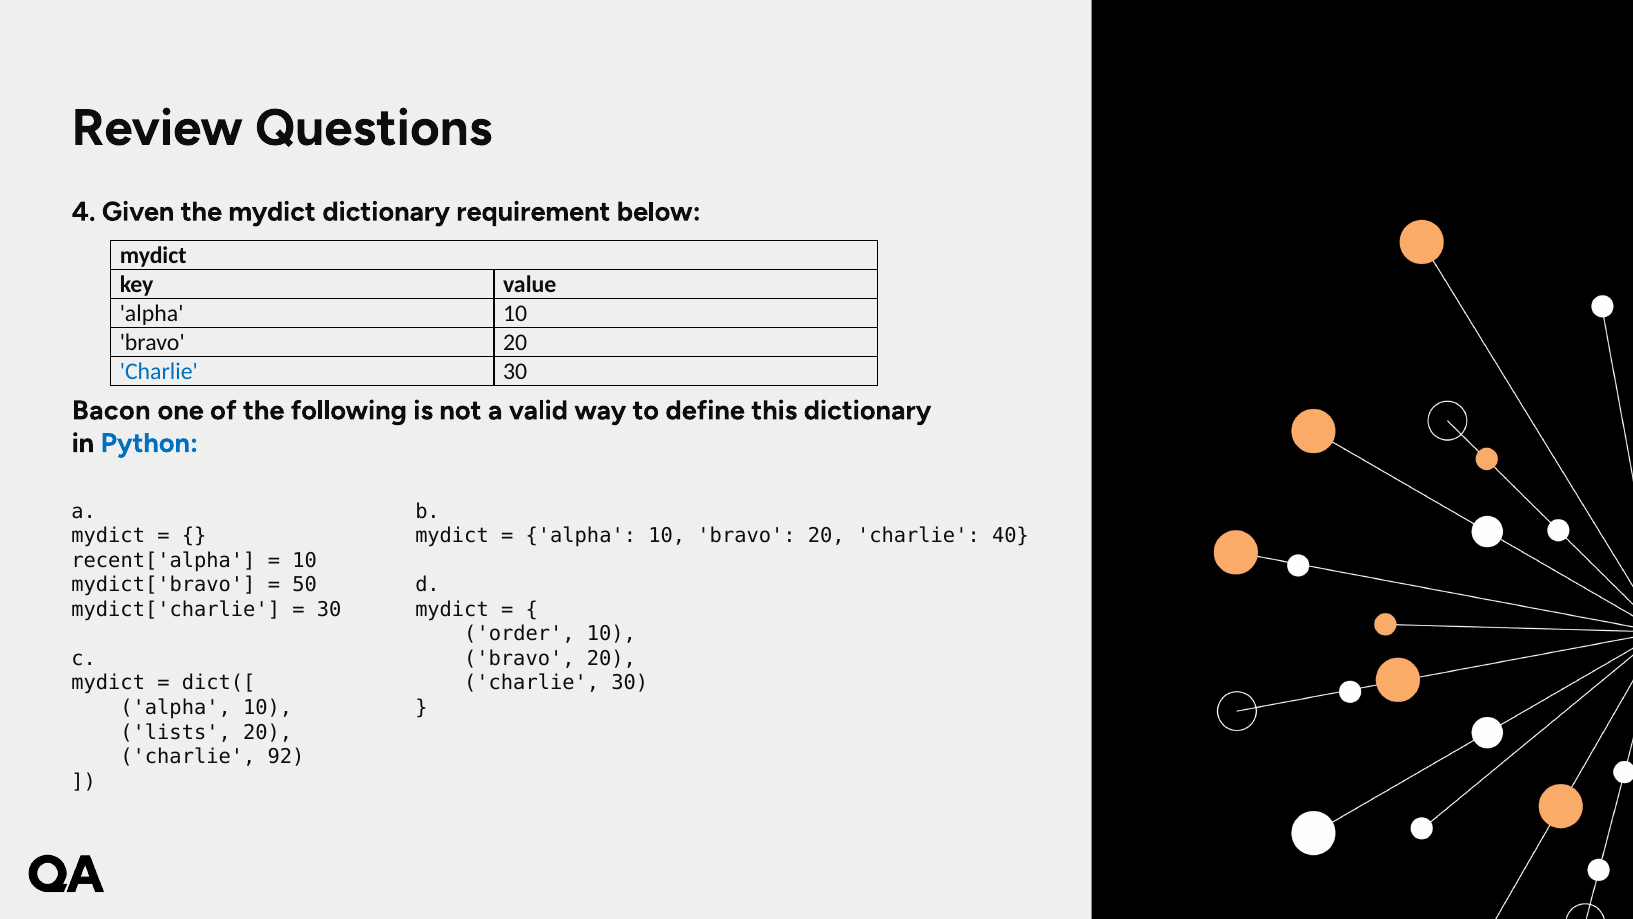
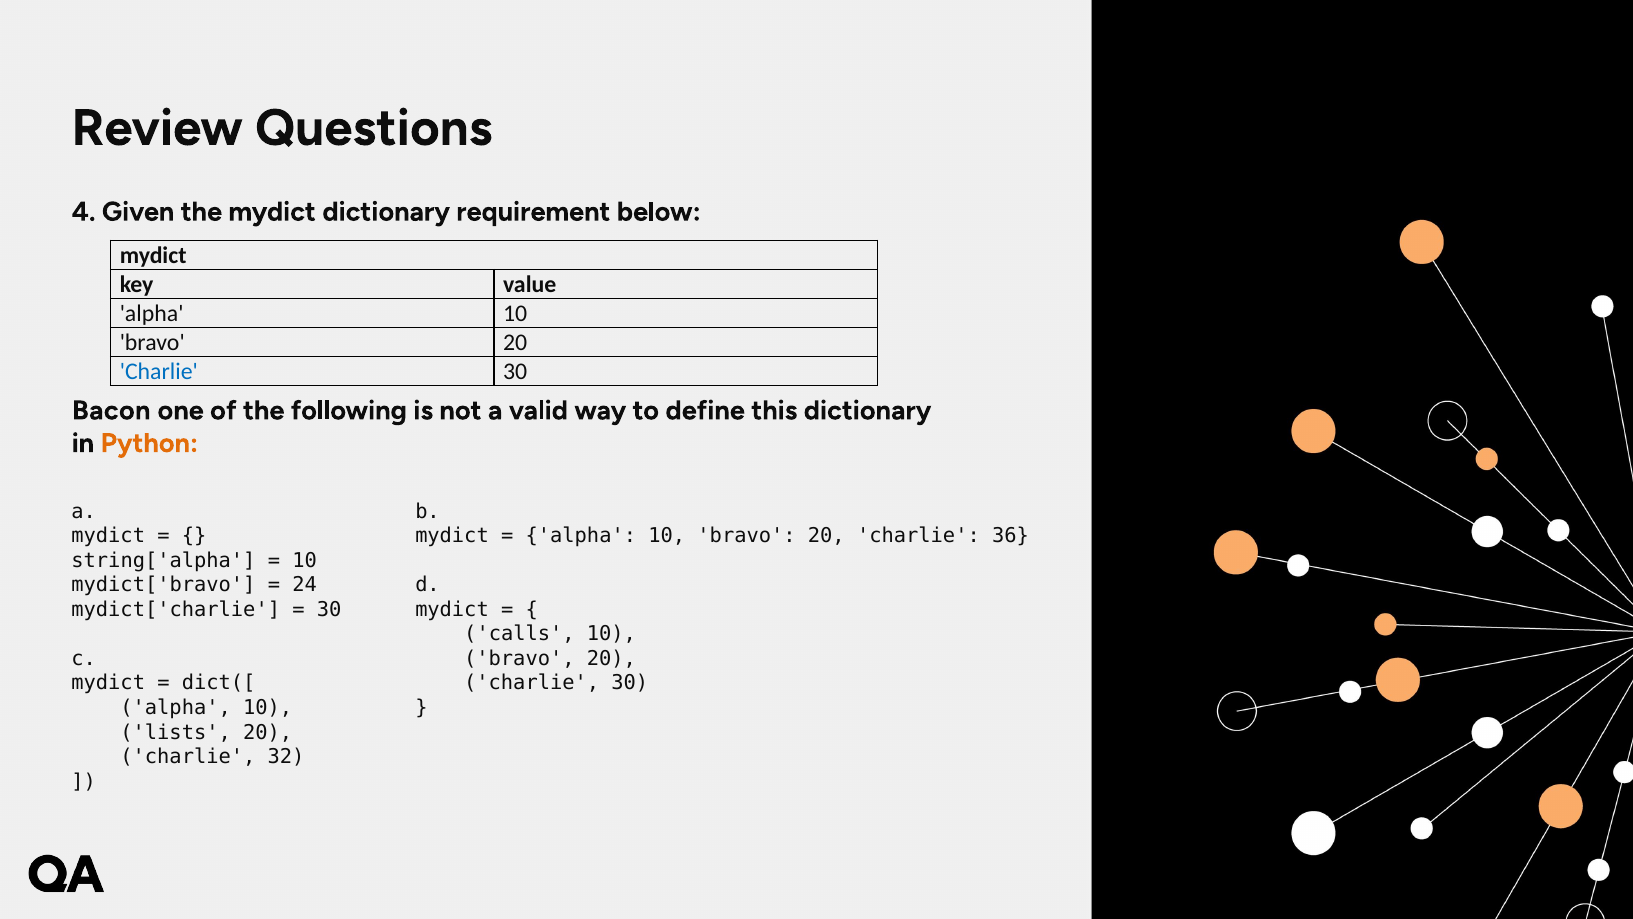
Python colour: blue -> orange (149, 443)
40: 40 -> 36 (1010, 536)
recent['alpha: recent['alpha -> string['alpha (163, 560)
50: 50 -> 24 (305, 585)
order: order -> calls (519, 634)
92: 92 -> 32 (286, 756)
